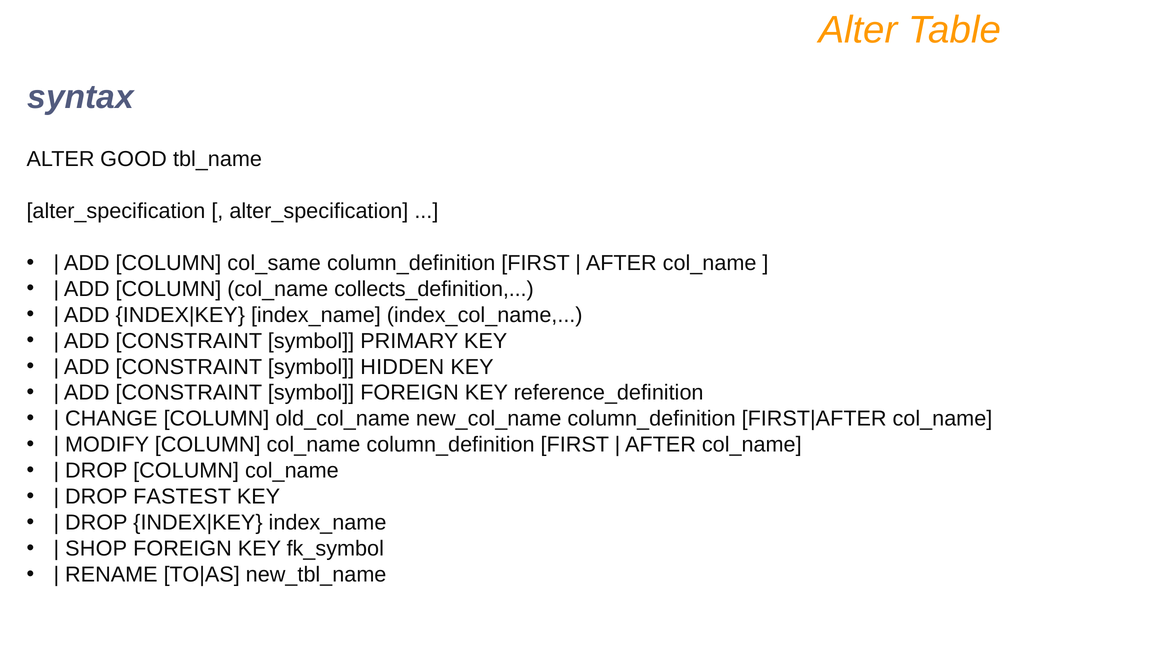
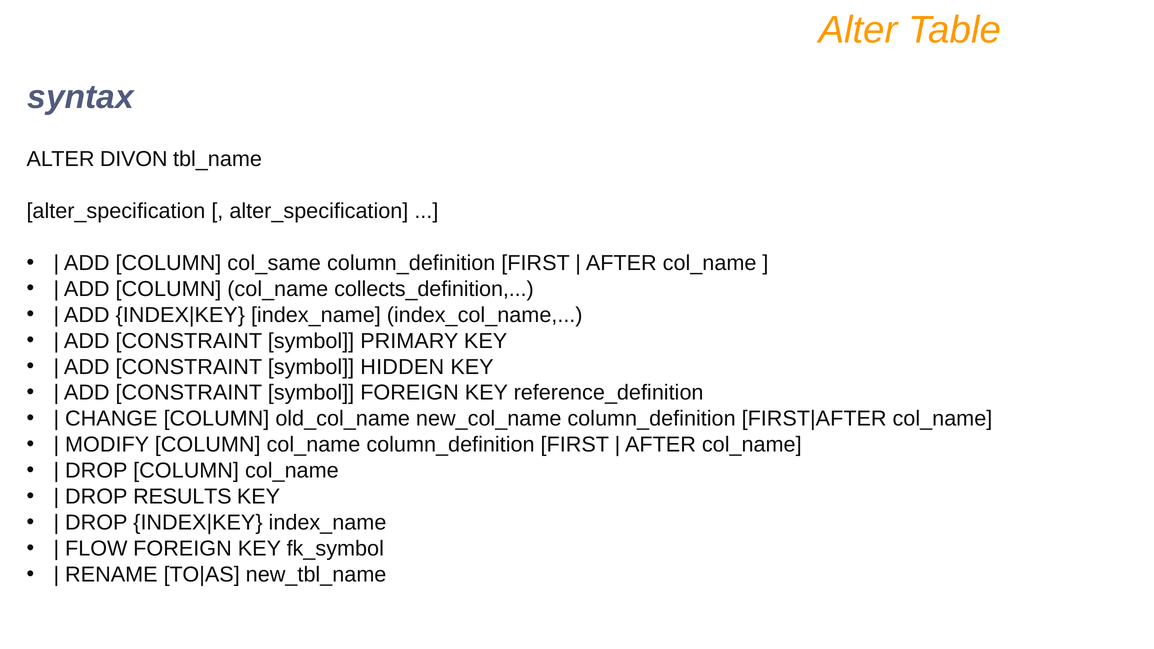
GOOD: GOOD -> DIVON (134, 159)
FASTEST: FASTEST -> RESULTS (182, 497)
SHOP: SHOP -> FLOW (96, 549)
